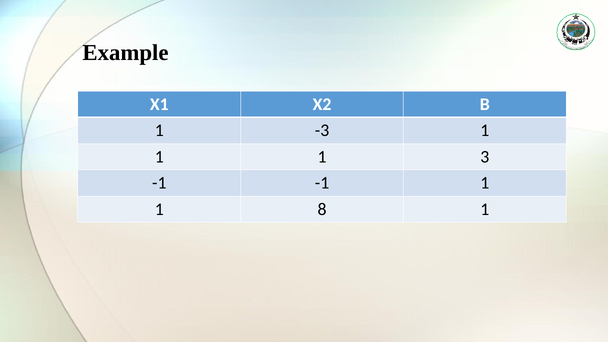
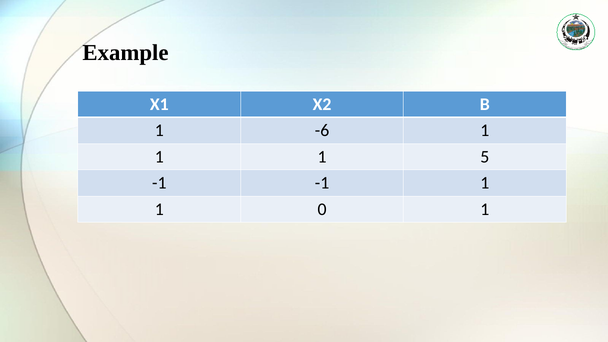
-3: -3 -> -6 (322, 131)
3: 3 -> 5 (485, 157)
8: 8 -> 0 (322, 209)
